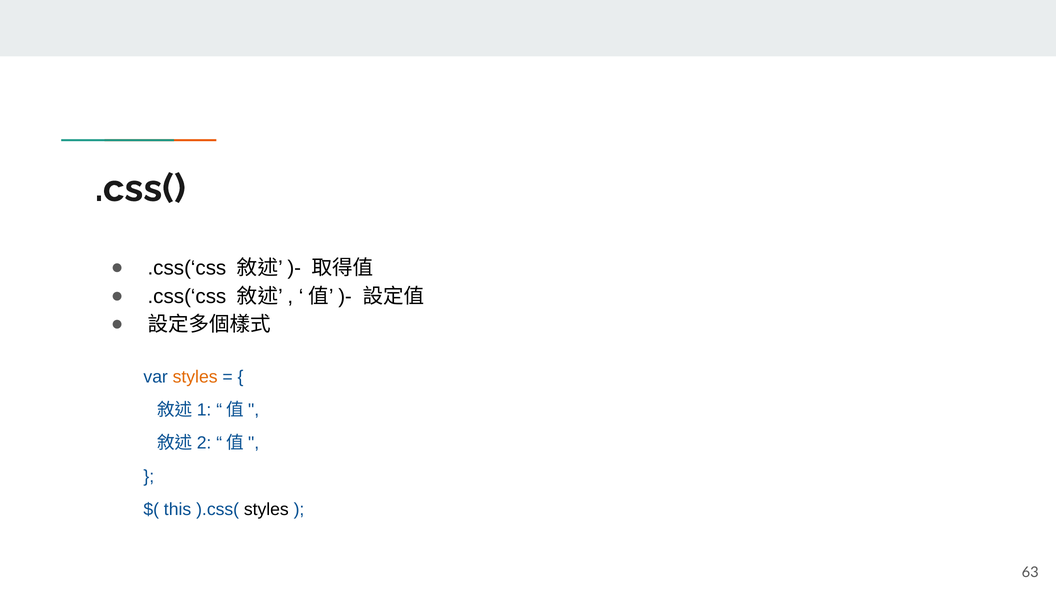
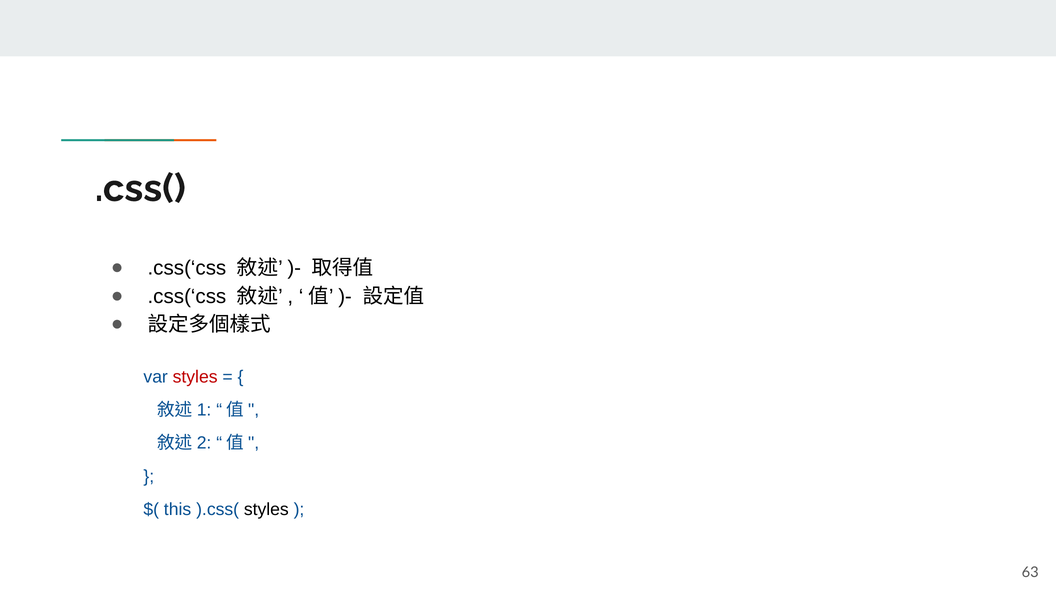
styles colour: orange -> red (195, 377)
